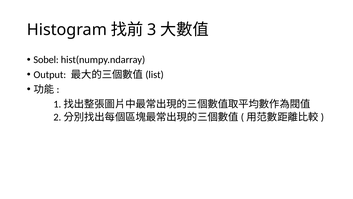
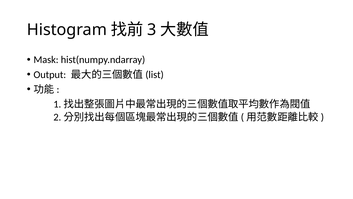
Sobel: Sobel -> Mask (46, 60)
